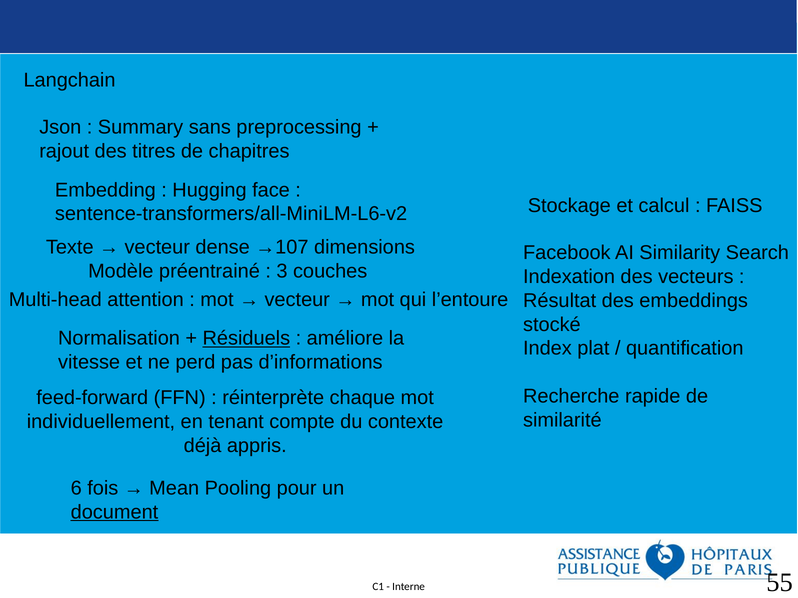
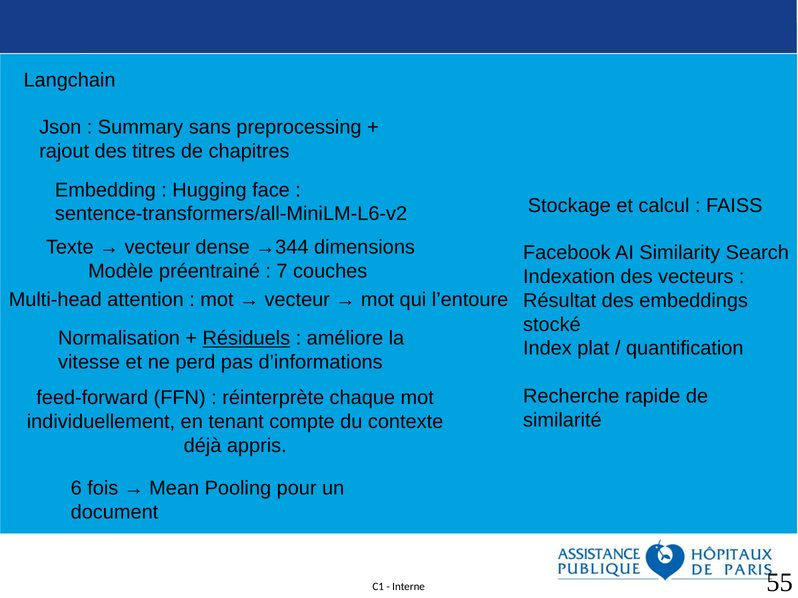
→107: →107 -> →344 (282, 247)
3: 3 -> 7 (282, 271)
document underline: present -> none (114, 512)
